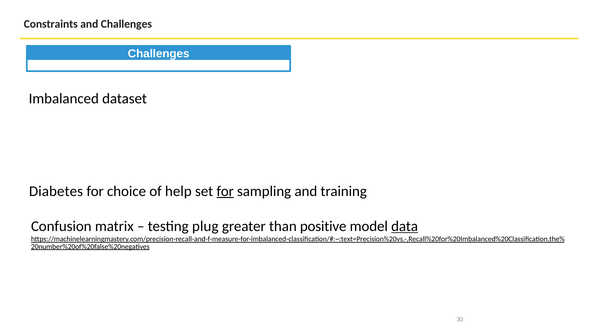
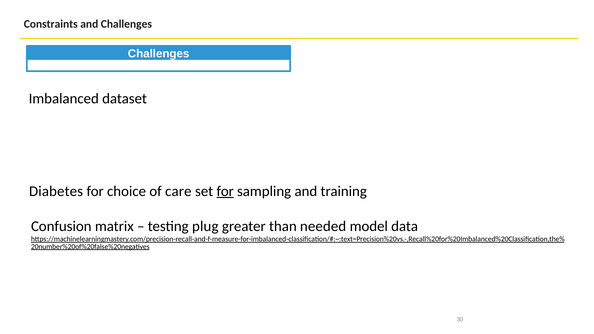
help: help -> care (178, 191)
positive: positive -> needed (323, 226)
data underline: present -> none (405, 226)
